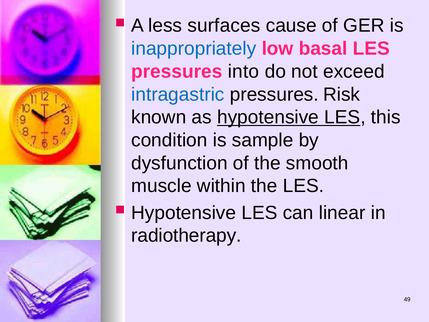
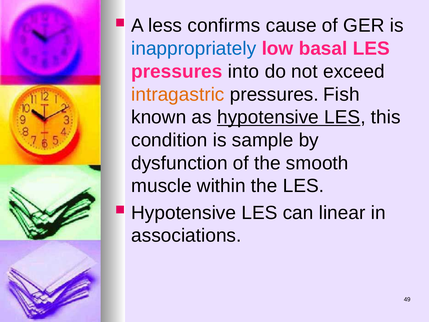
surfaces: surfaces -> confirms (224, 26)
intragastric colour: blue -> orange (178, 94)
Risk: Risk -> Fish (341, 94)
radiotherapy: radiotherapy -> associations (186, 235)
